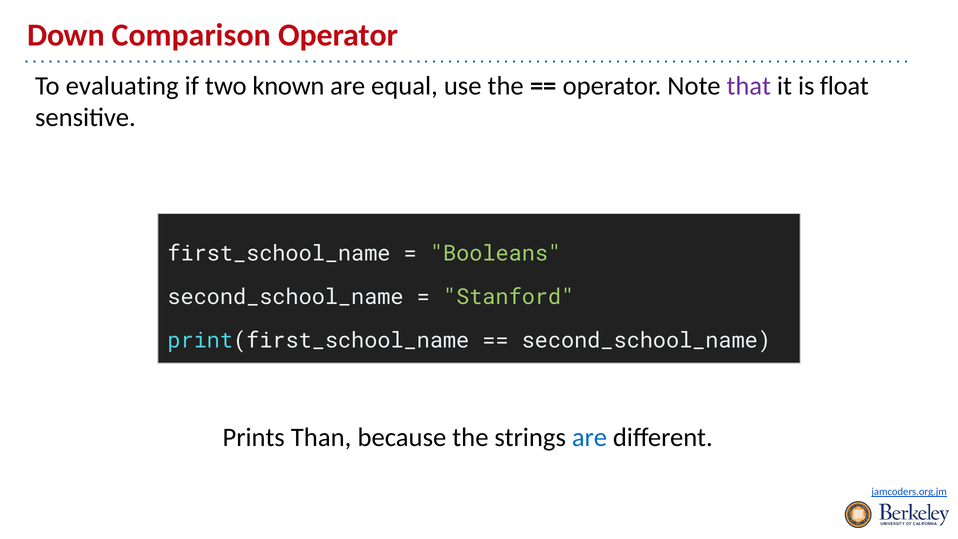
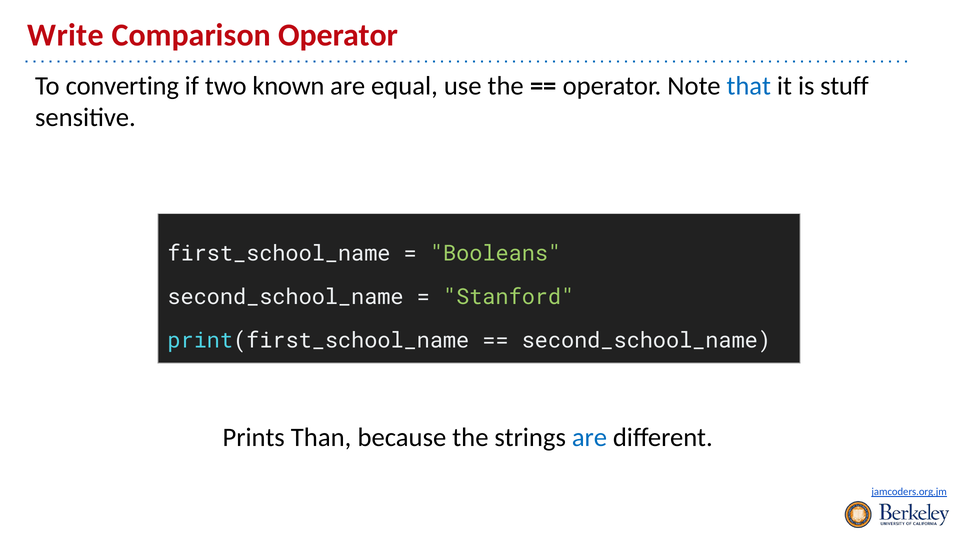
Down: Down -> Write (66, 35)
evaluating: evaluating -> converting (122, 86)
that colour: purple -> blue (749, 86)
float: float -> stuff (844, 86)
